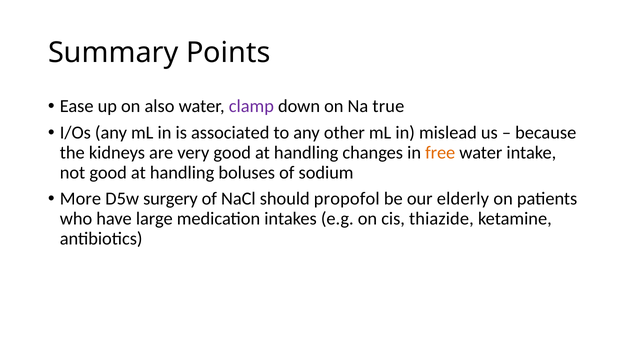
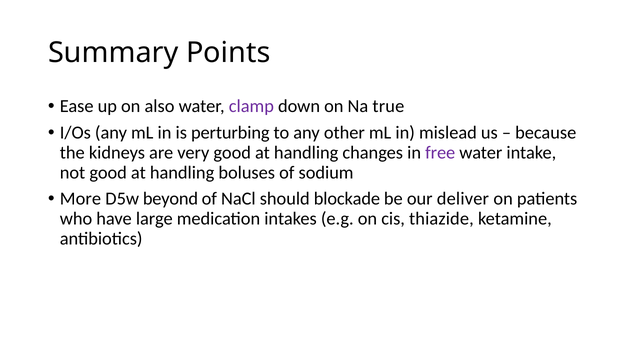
associated: associated -> perturbing (230, 133)
free colour: orange -> purple (440, 153)
surgery: surgery -> beyond (170, 199)
propofol: propofol -> blockade (347, 199)
elderly: elderly -> deliver (463, 199)
